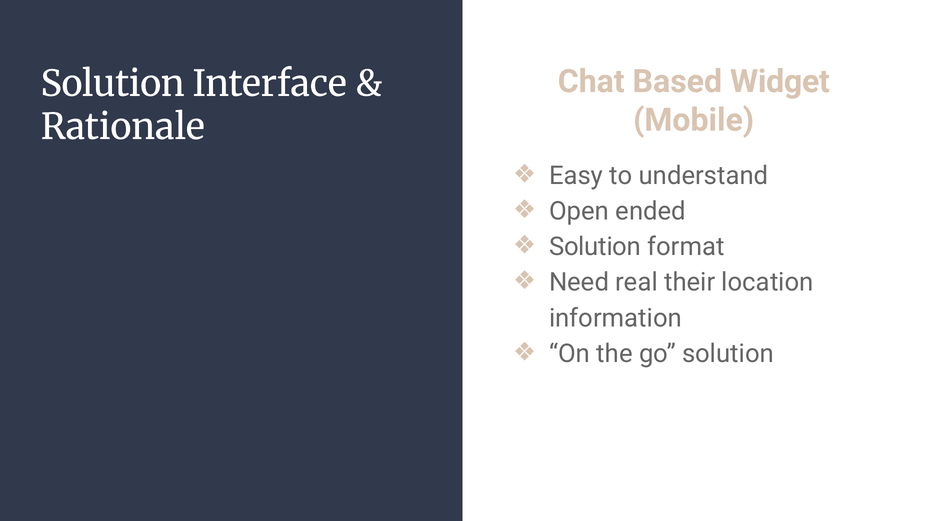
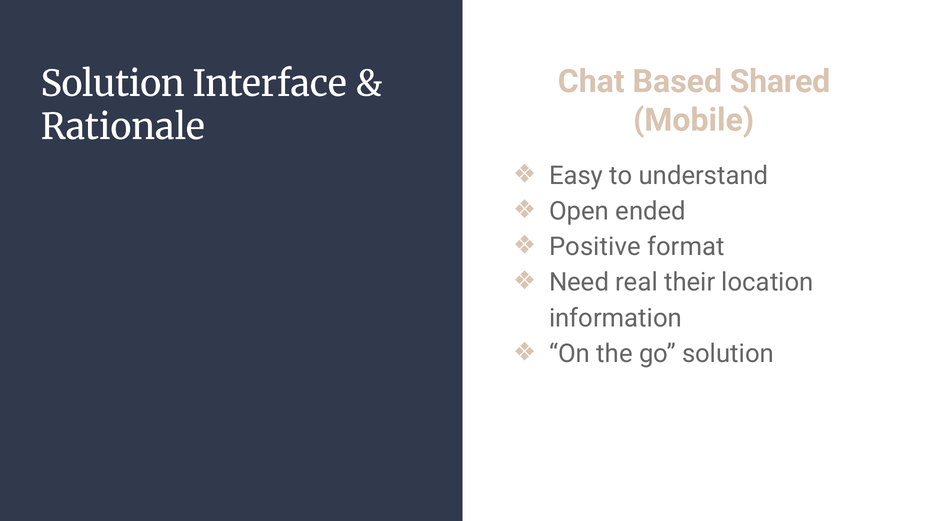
Widget: Widget -> Shared (780, 81)
Solution: Solution -> Positive (595, 247)
